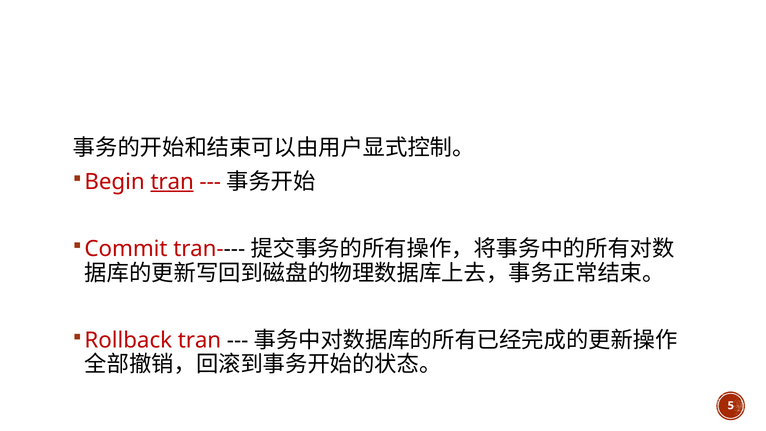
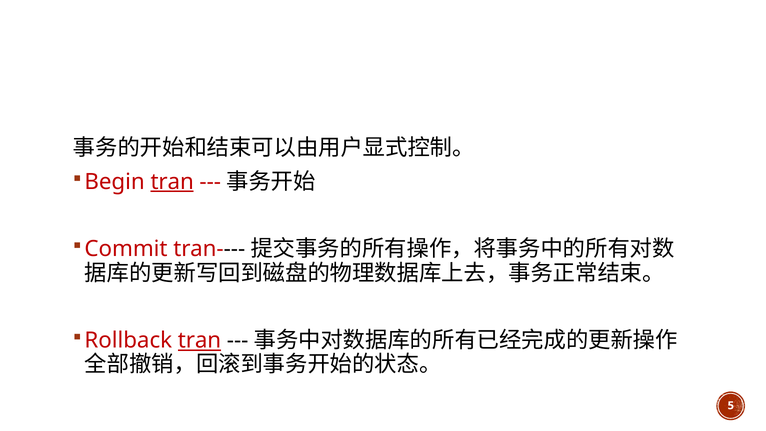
tran underline: none -> present (200, 340)
